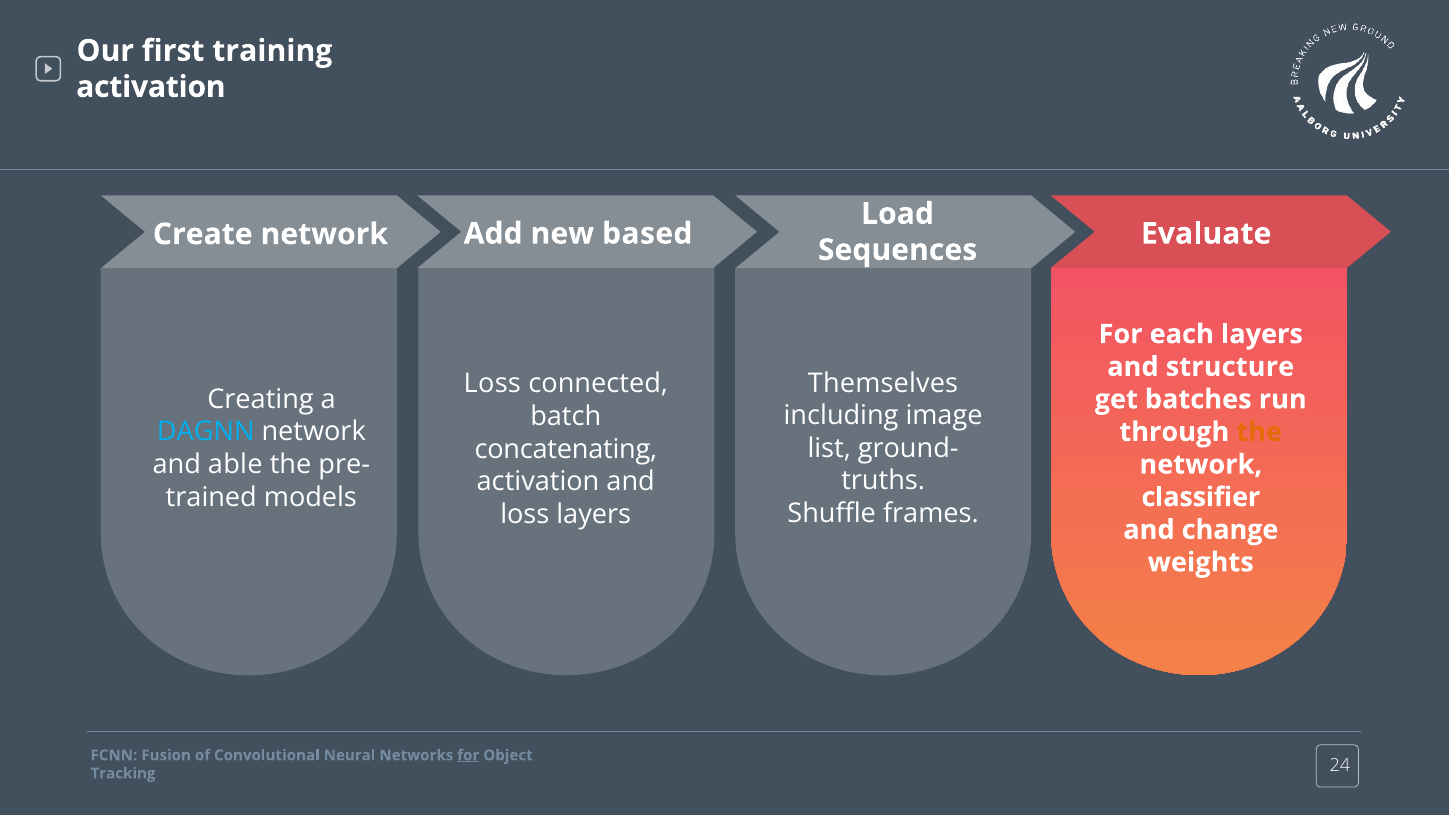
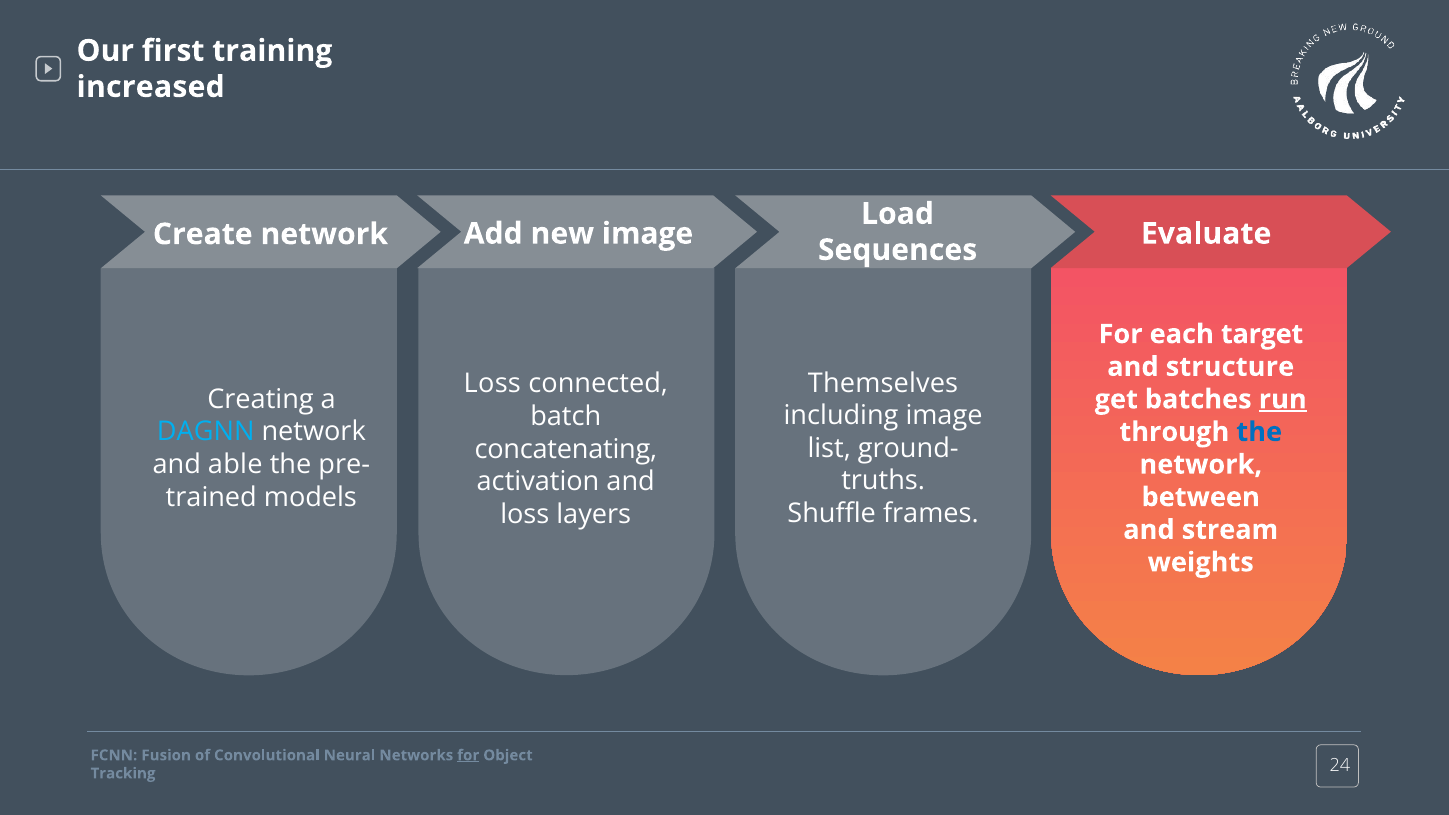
activation: activation -> increased (151, 87)
new based: based -> image (647, 234)
each layers: layers -> target (1262, 334)
run underline: none -> present (1283, 399)
the colour: orange -> blue (1259, 432)
classifier: classifier -> between (1201, 497)
change: change -> stream (1230, 530)
